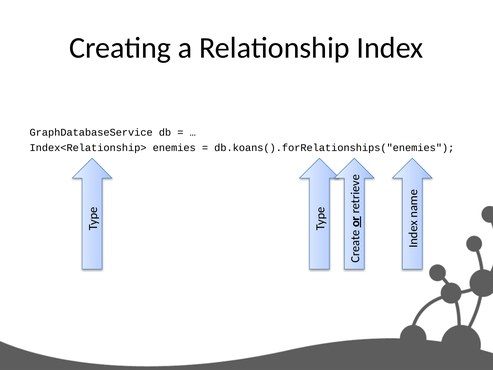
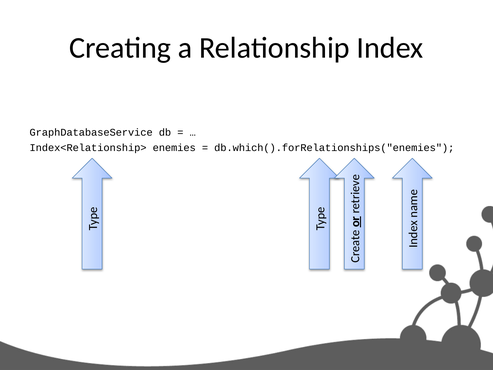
db.koans().forRelationships("enemies: db.koans().forRelationships("enemies -> db.which().forRelationships("enemies (334, 148)
